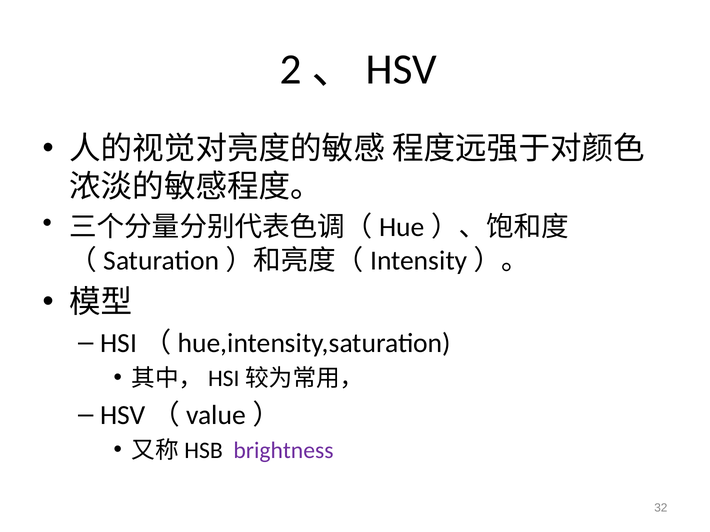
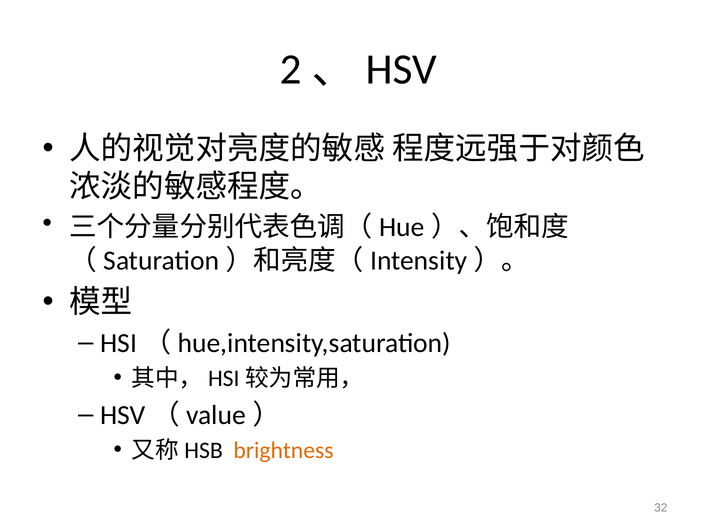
brightness colour: purple -> orange (283, 451)
